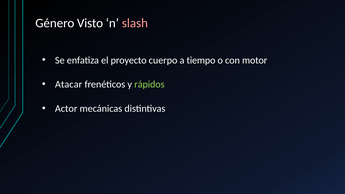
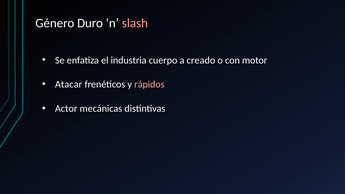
Visto: Visto -> Duro (90, 23)
proyecto: proyecto -> industria (129, 60)
tiempo: tiempo -> creado (201, 60)
rápidos colour: light green -> pink (149, 84)
